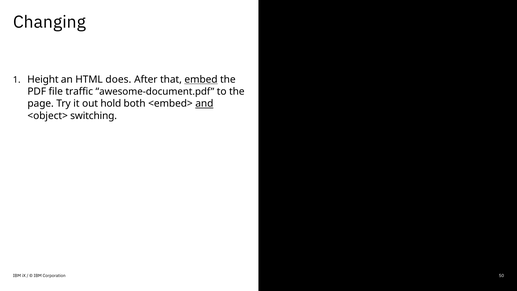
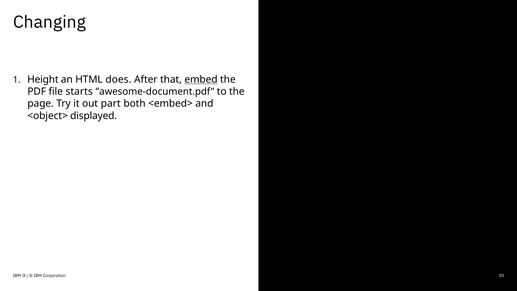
traffic: traffic -> starts (79, 92)
hold: hold -> part (111, 104)
and underline: present -> none (204, 104)
switching: switching -> displayed (94, 116)
